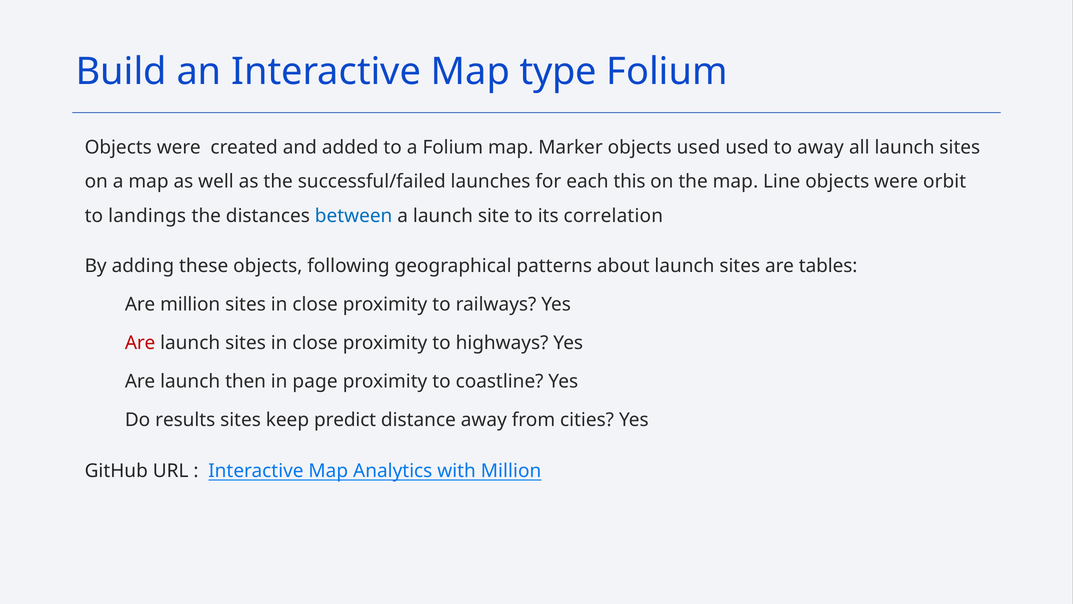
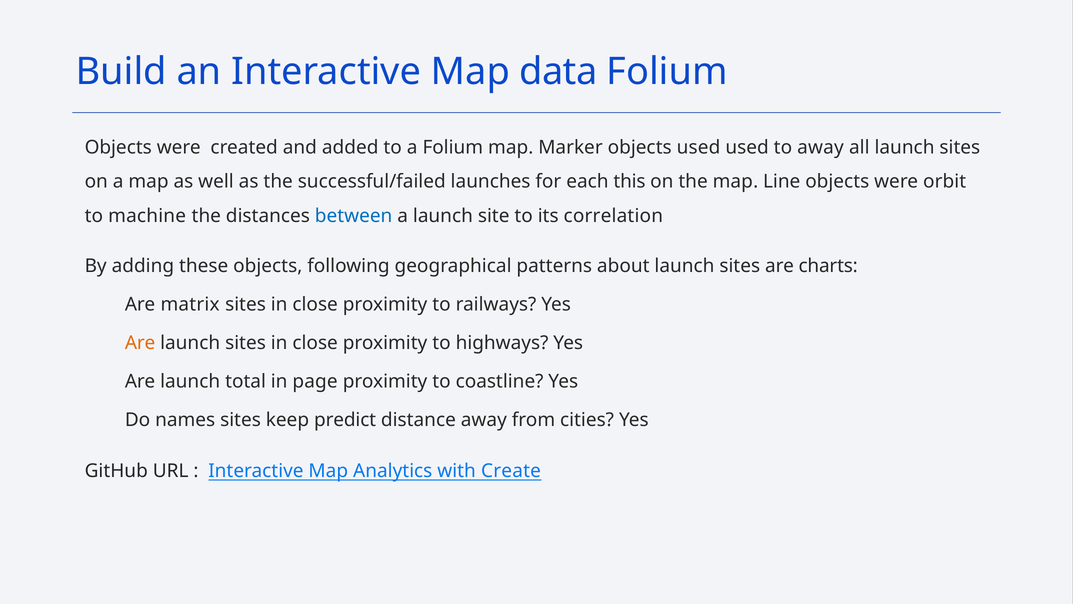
type: type -> data (558, 72)
landings: landings -> machine (147, 216)
tables: tables -> charts (828, 266)
Are million: million -> matrix (190, 304)
Are colour: red -> orange (140, 342)
then: then -> total (246, 381)
results: results -> names (185, 419)
with Million: Million -> Create (511, 471)
